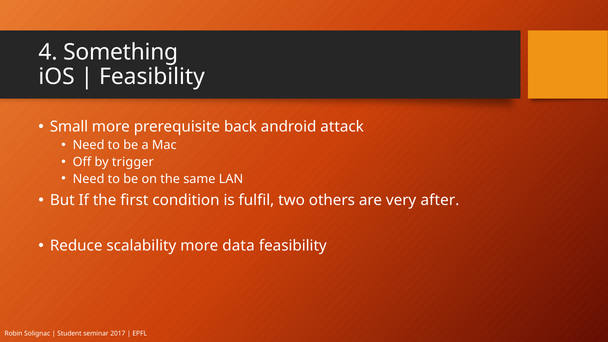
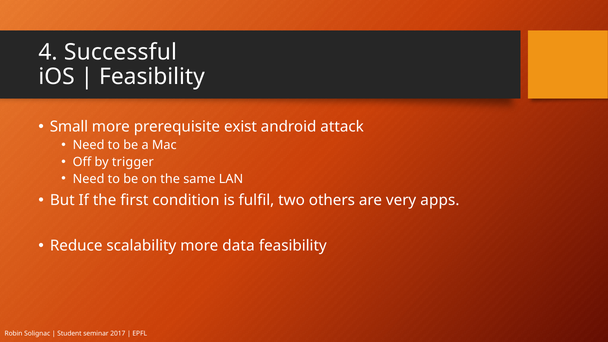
Something: Something -> Successful (120, 52)
back: back -> exist (240, 127)
after: after -> apps (440, 200)
